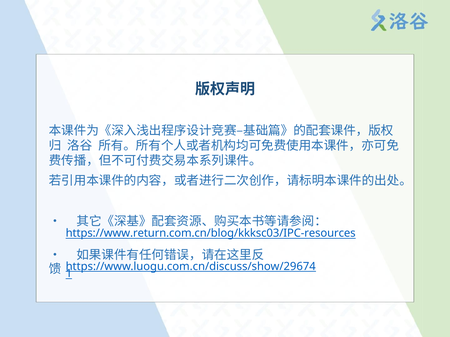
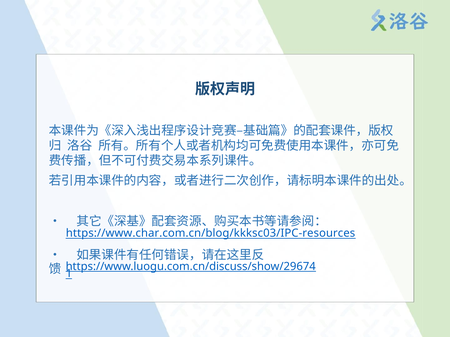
https://www.return.com.cn/blog/kkksc03/IPC-resources: https://www.return.com.cn/blog/kkksc03/IPC-resources -> https://www.char.com.cn/blog/kkksc03/IPC-resources (211, 234)
